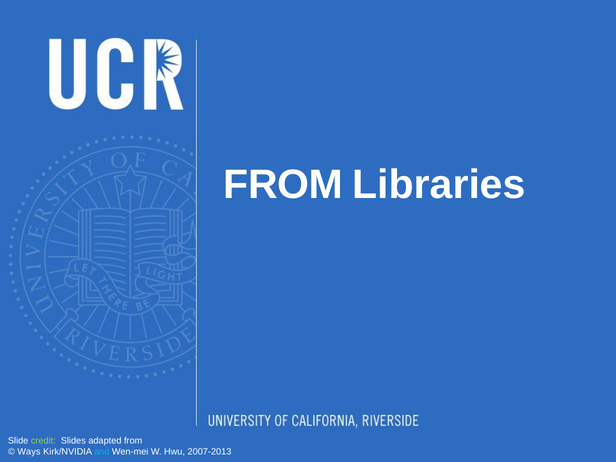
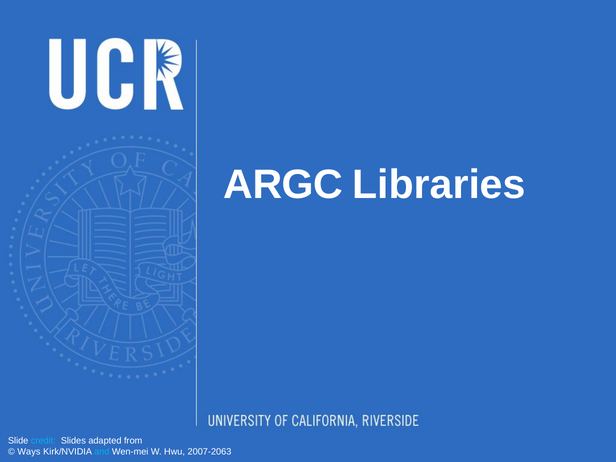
FROM: FROM -> ARGC (283, 185)
credit colour: light green -> light blue (43, 441)
2007-2013: 2007-2013 -> 2007-2063 (209, 452)
